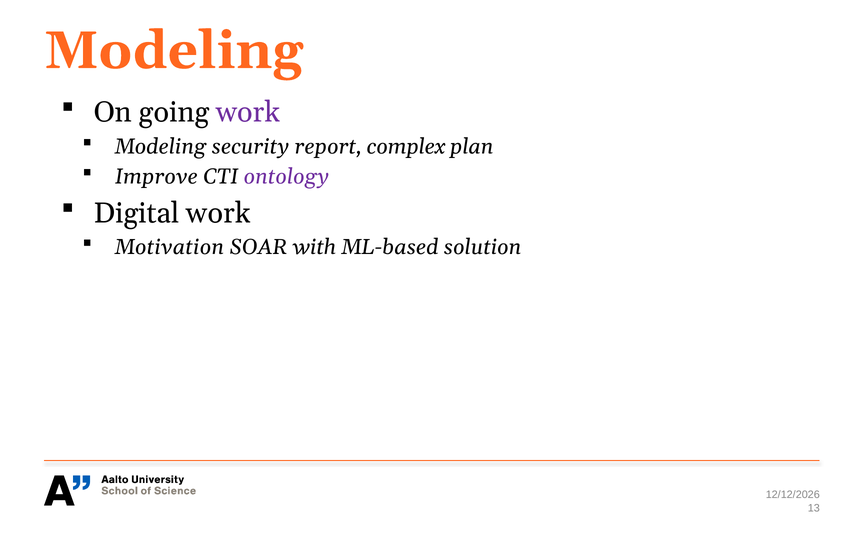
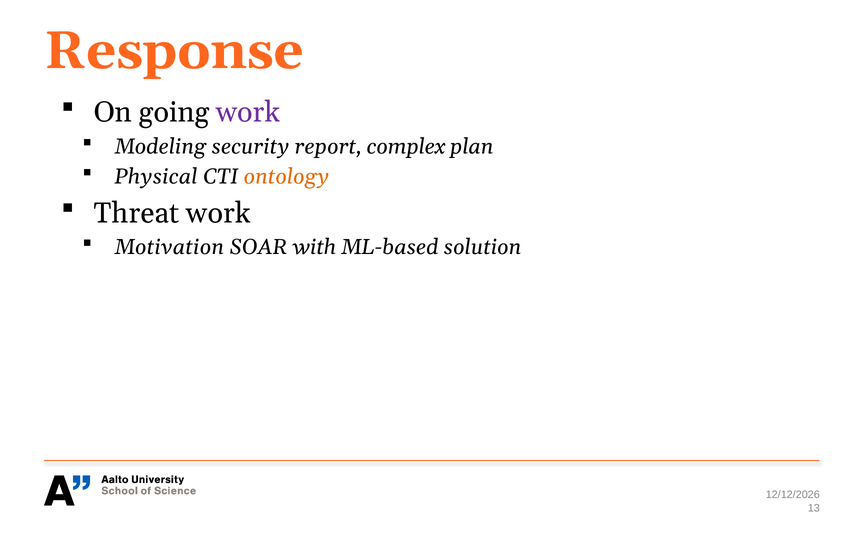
Modeling: Modeling -> Response (174, 51)
Improve: Improve -> Physical (156, 177)
ontology colour: purple -> orange (286, 177)
Digital: Digital -> Threat (136, 213)
